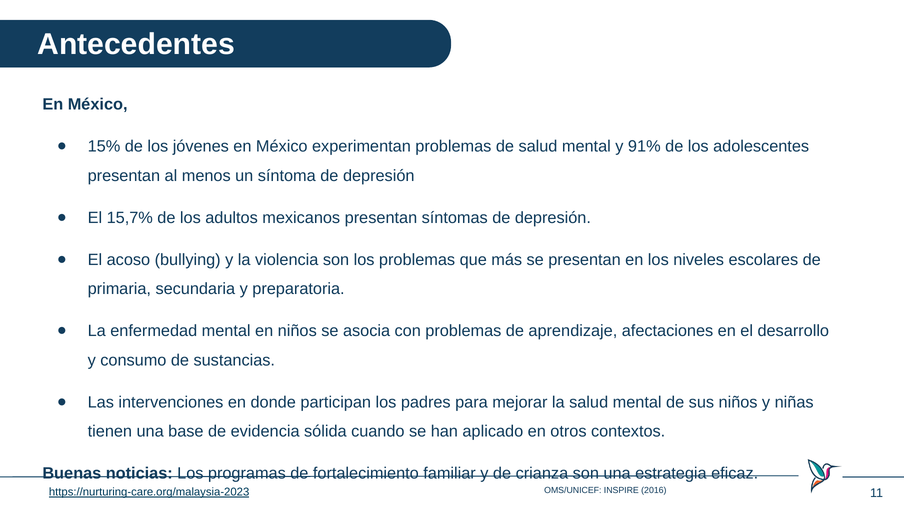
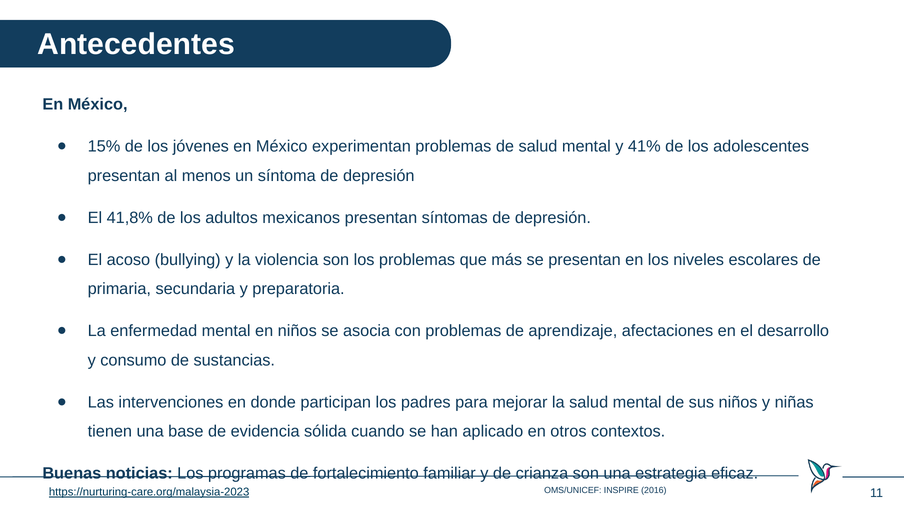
91%: 91% -> 41% (644, 147)
15,7%: 15,7% -> 41,8% (130, 218)
